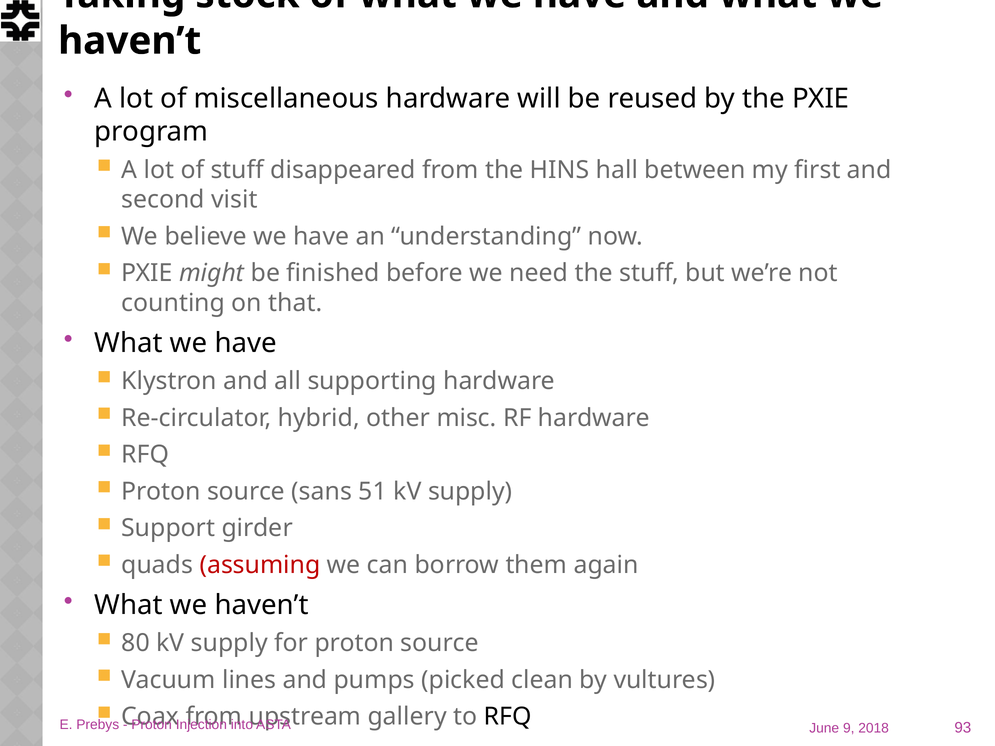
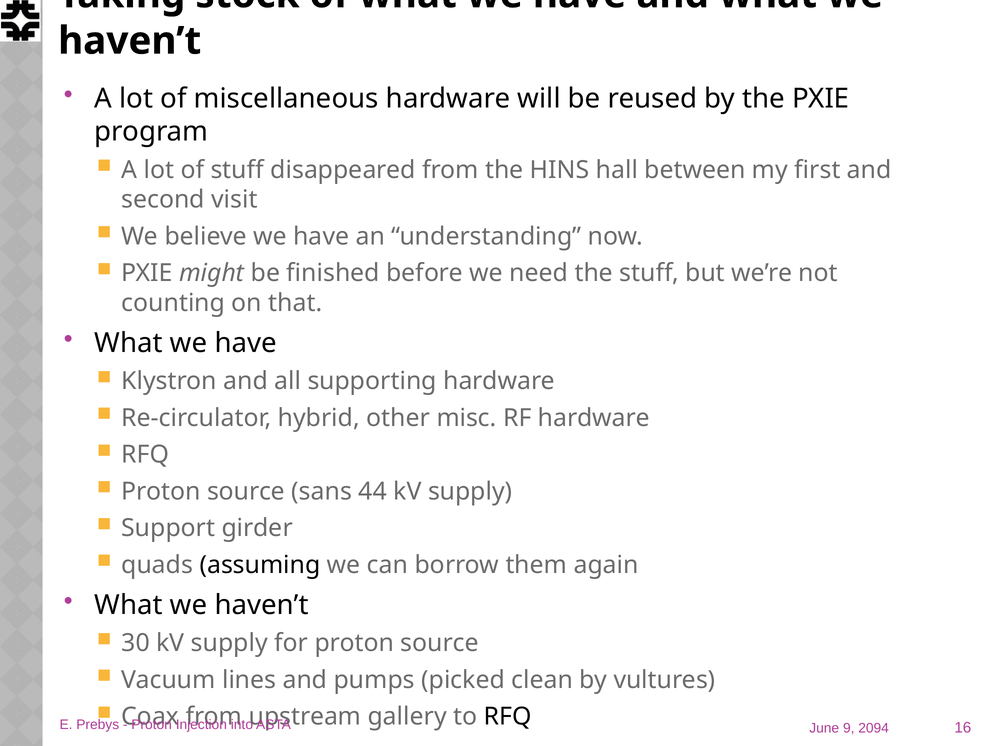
51: 51 -> 44 (373, 492)
assuming colour: red -> black (260, 565)
80: 80 -> 30 (136, 643)
2018: 2018 -> 2094 (874, 728)
93: 93 -> 16 (963, 728)
